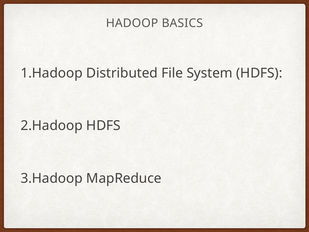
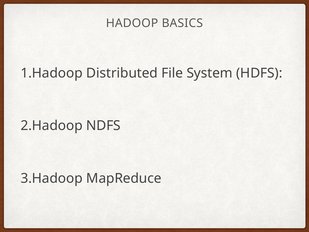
HDFS: HDFS -> NDFS (103, 126)
